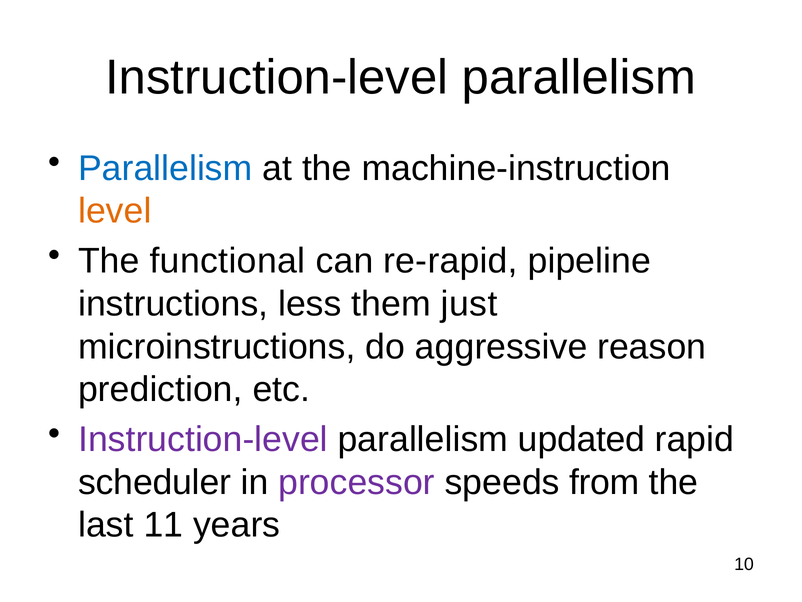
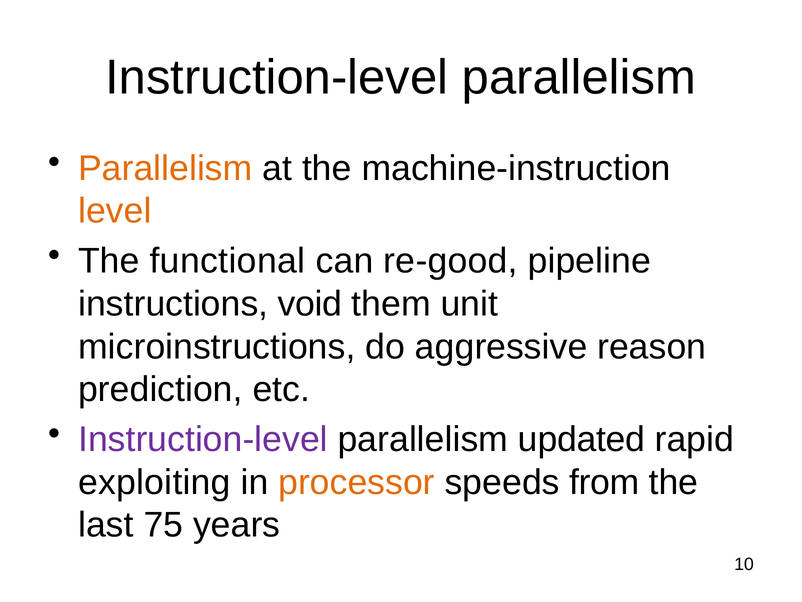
Parallelism colour: blue -> orange (165, 168)
re-rapid: re-rapid -> re-good (451, 261)
less: less -> void (310, 304)
just: just -> unit (469, 304)
scheduler: scheduler -> exploiting (154, 482)
processor colour: purple -> orange (357, 482)
11: 11 -> 75 (163, 525)
